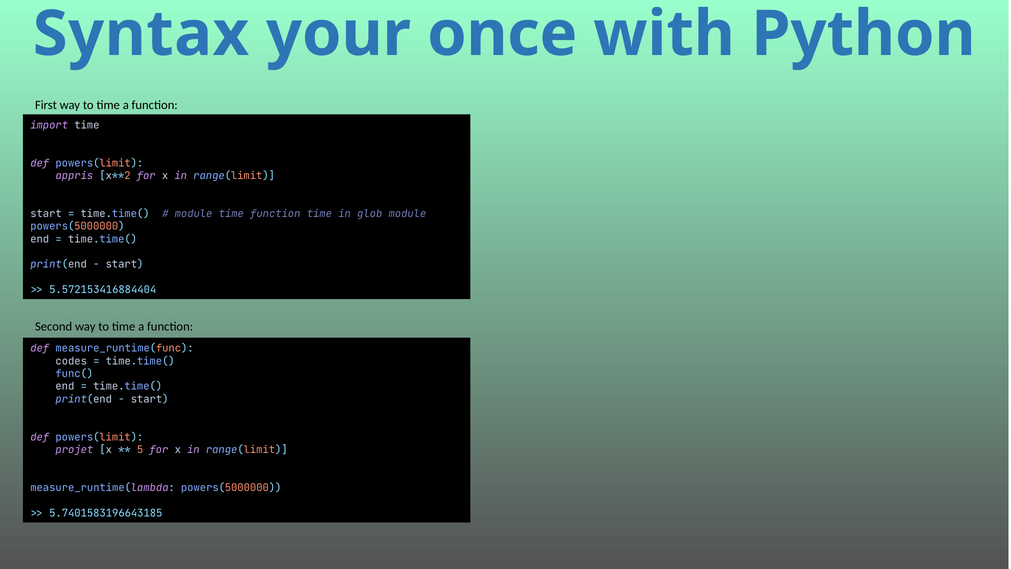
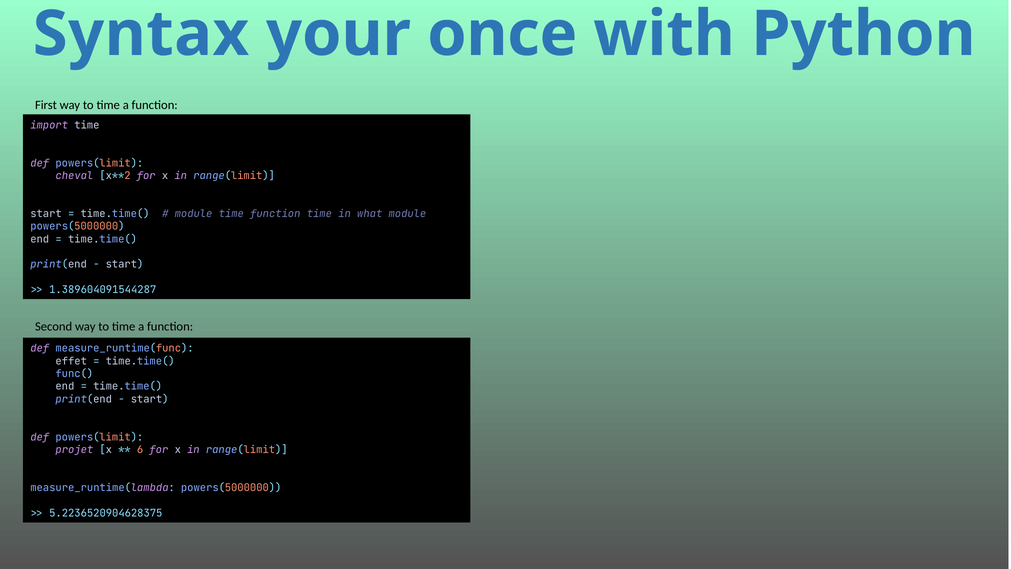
appris: appris -> cheval (74, 176)
glob: glob -> what (370, 214)
5.572153416884404: 5.572153416884404 -> 1.389604091544287 (103, 290)
codes: codes -> effet (71, 361)
5: 5 -> 6 (140, 450)
5.7401583196643185: 5.7401583196643185 -> 5.2236520904628375 (106, 513)
